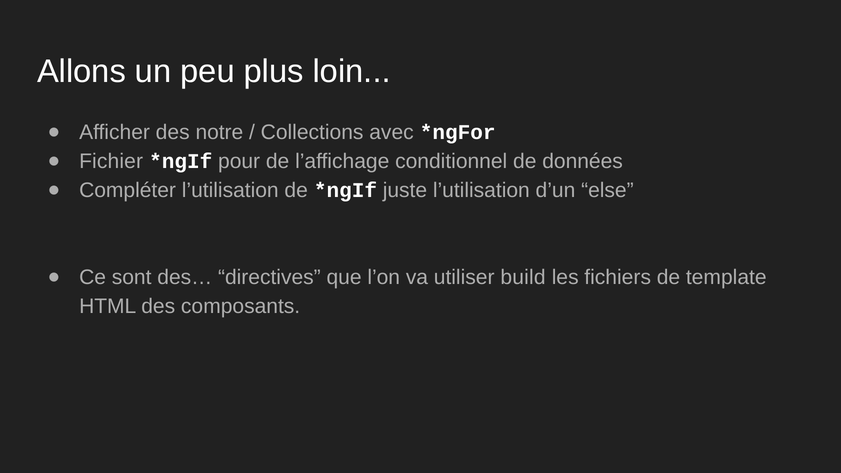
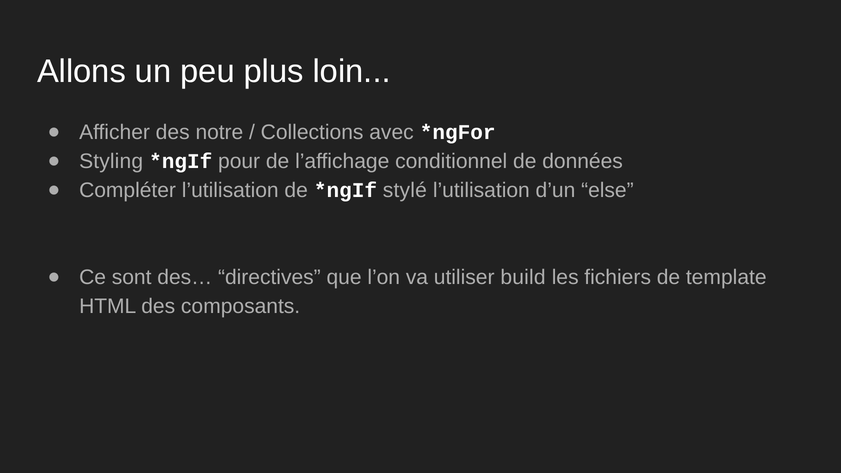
Fichier: Fichier -> Styling (111, 161)
juste: juste -> stylé (405, 190)
